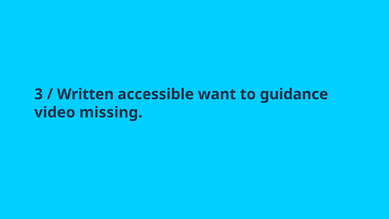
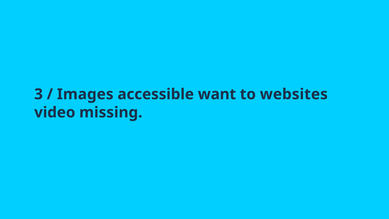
Written: Written -> Images (85, 94)
guidance: guidance -> websites (294, 94)
